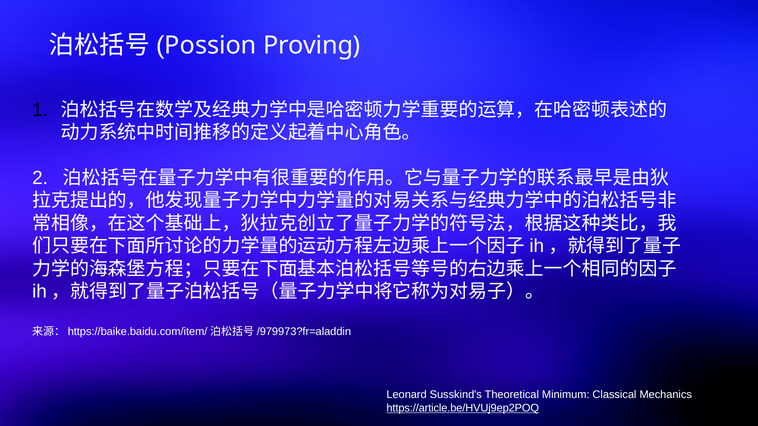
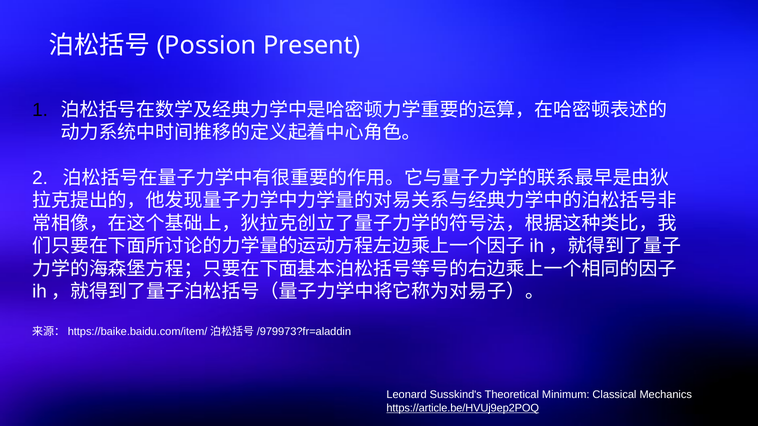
Proving: Proving -> Present (312, 46)
